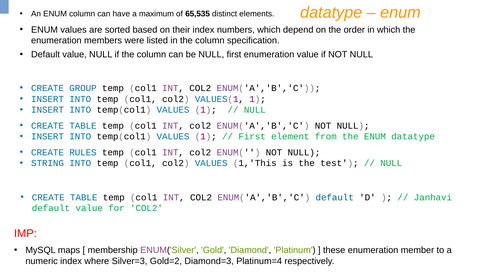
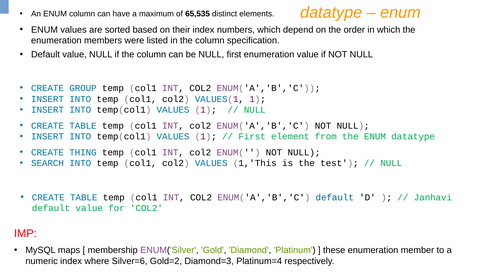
RULES: RULES -> THING (83, 152)
STRING: STRING -> SEARCH (48, 163)
Silver=3: Silver=3 -> Silver=6 (130, 261)
